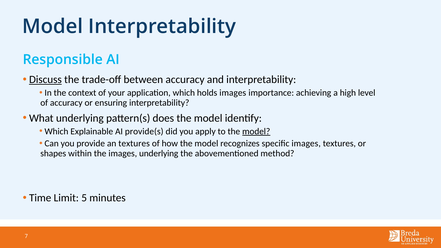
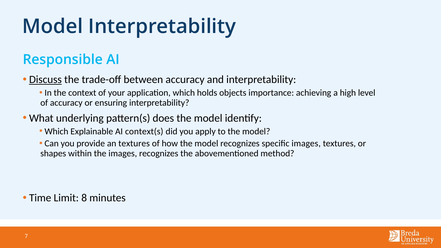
holds images: images -> objects (233, 93)
provide(s: provide(s -> context(s (144, 131)
model underline: present -> none (256, 131)
images underlying: underlying -> recognizes (159, 154)
5: 5 -> 8 (84, 198)
